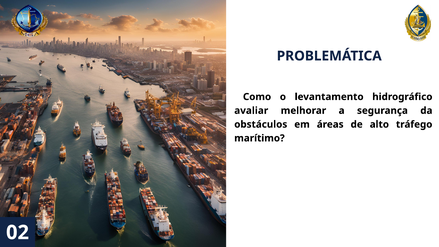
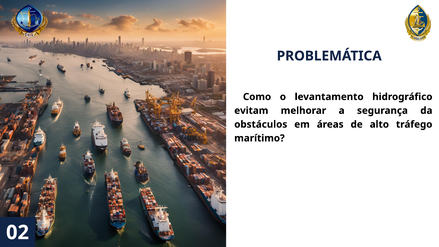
avaliar: avaliar -> evitam (251, 111)
